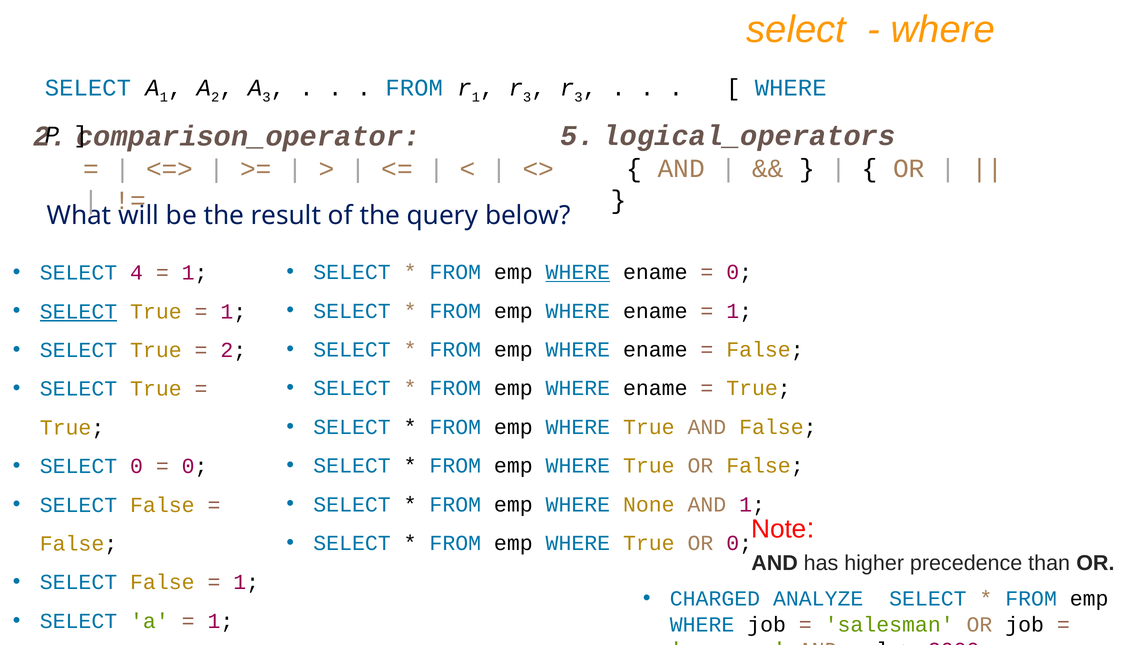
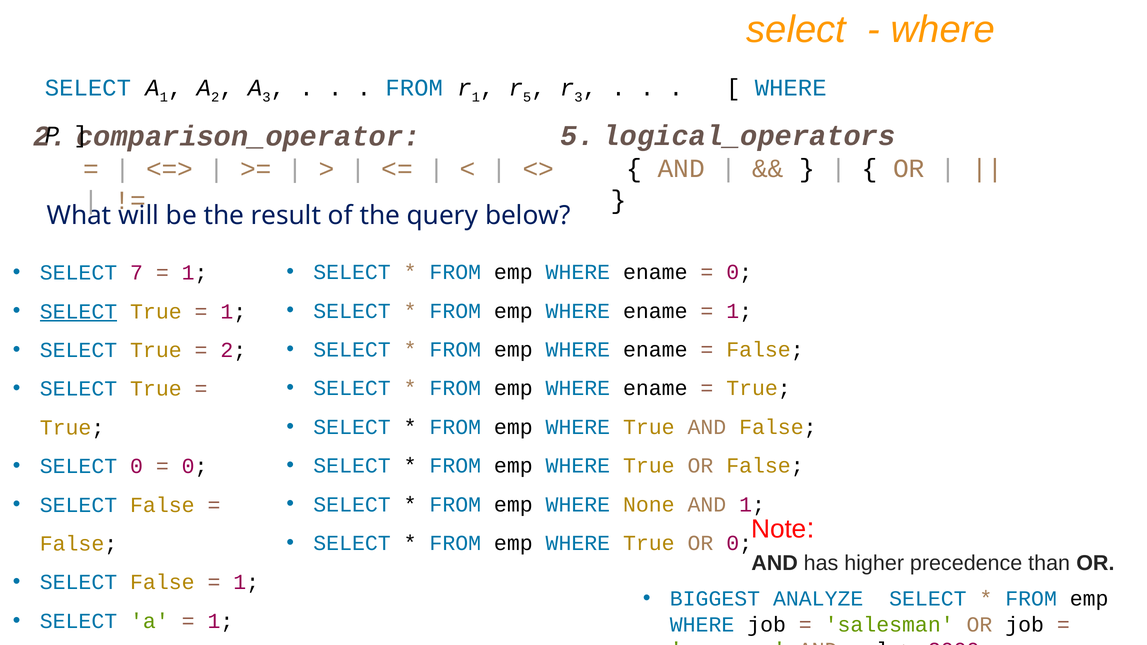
3: 3 -> 5 (527, 97)
WHERE underline: present -> none (578, 272)
4: 4 -> 7 (137, 273)
CHARGED: CHARGED -> BIGGEST (715, 599)
